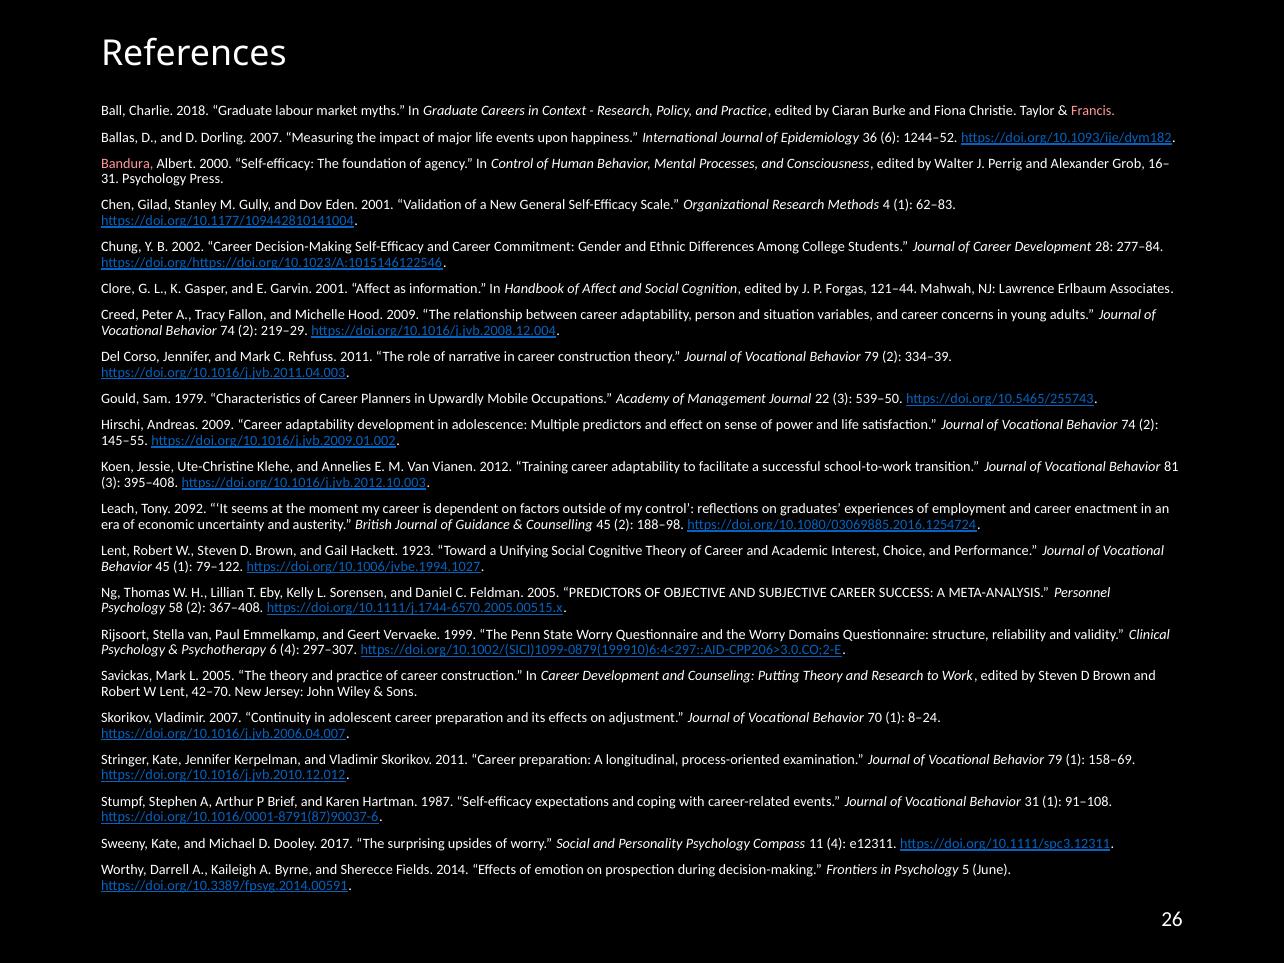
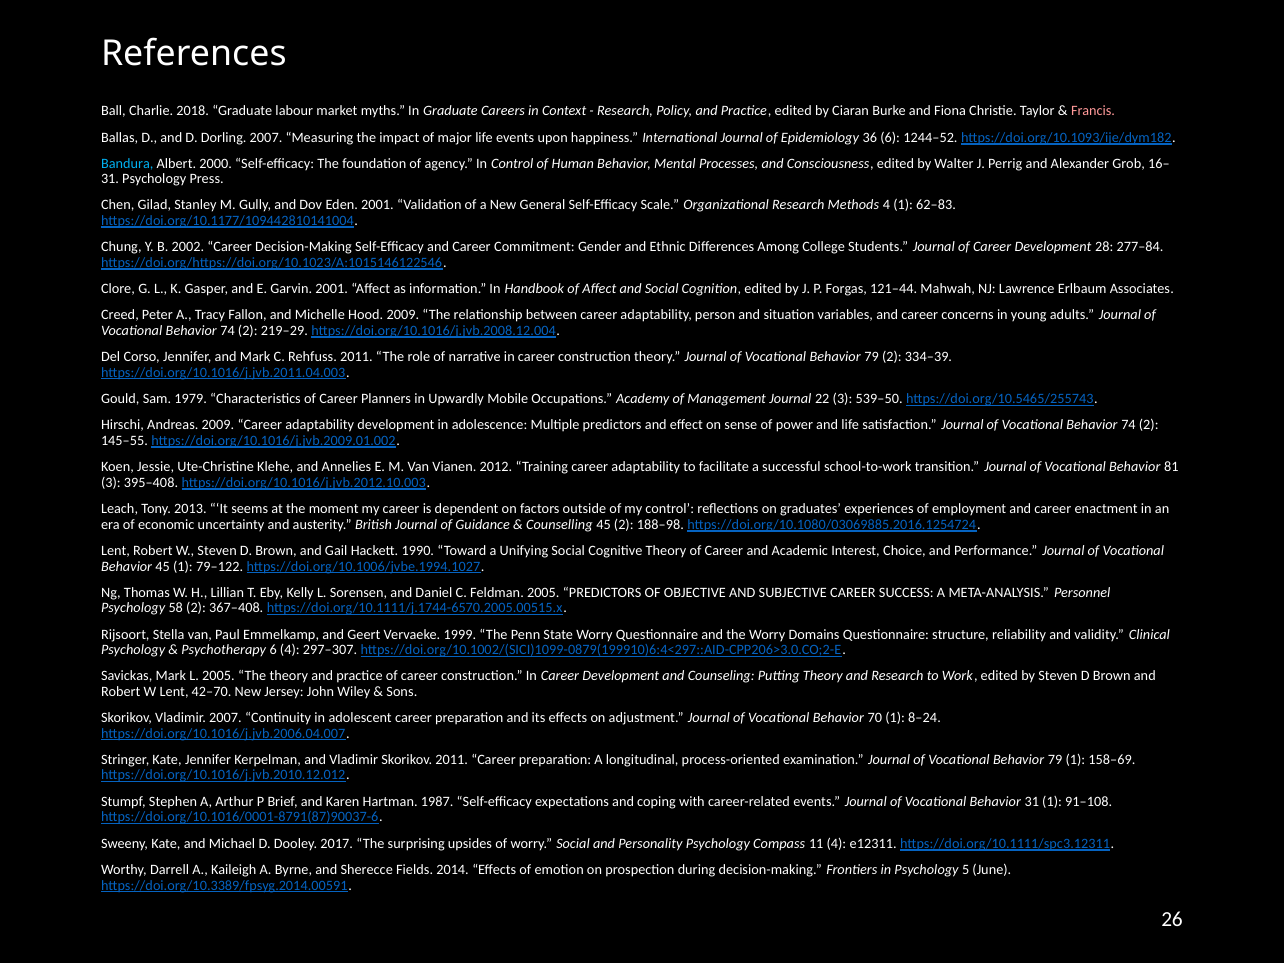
Bandura colour: pink -> light blue (127, 164)
2092: 2092 -> 2013 (190, 509)
1923: 1923 -> 1990 (418, 551)
